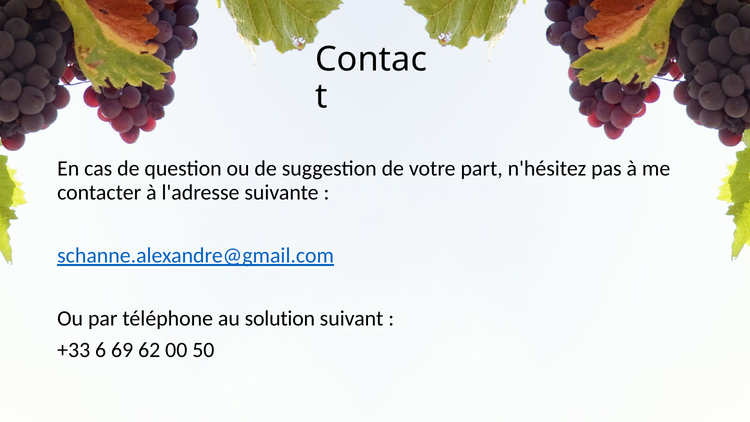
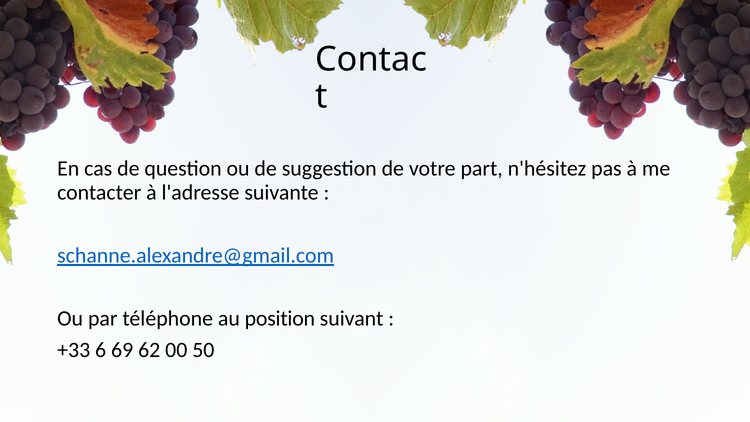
solution: solution -> position (280, 319)
